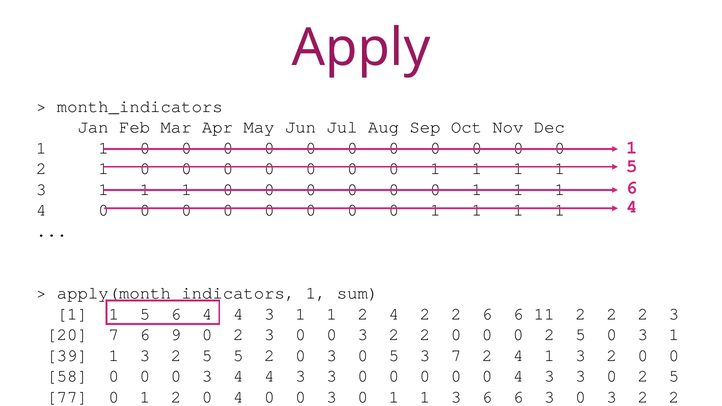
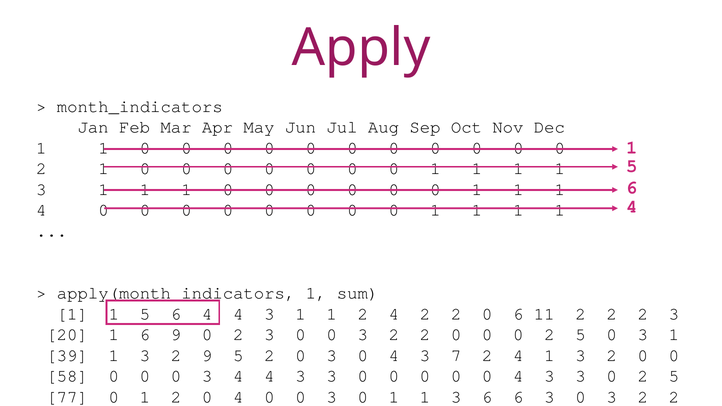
4 2 2 6: 6 -> 0 (487, 314)
20 7: 7 -> 1 (114, 335)
3 2 5: 5 -> 9 (207, 356)
3 0 5: 5 -> 4 (394, 356)
